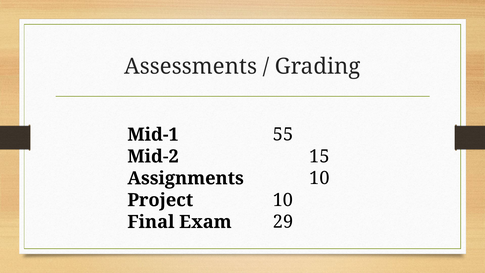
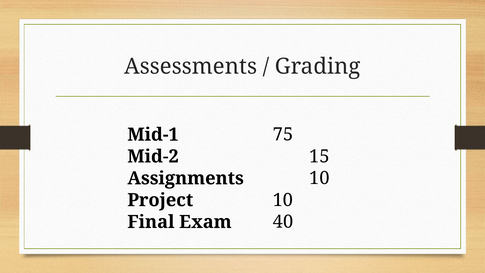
55: 55 -> 75 (283, 135)
29: 29 -> 40 (283, 222)
